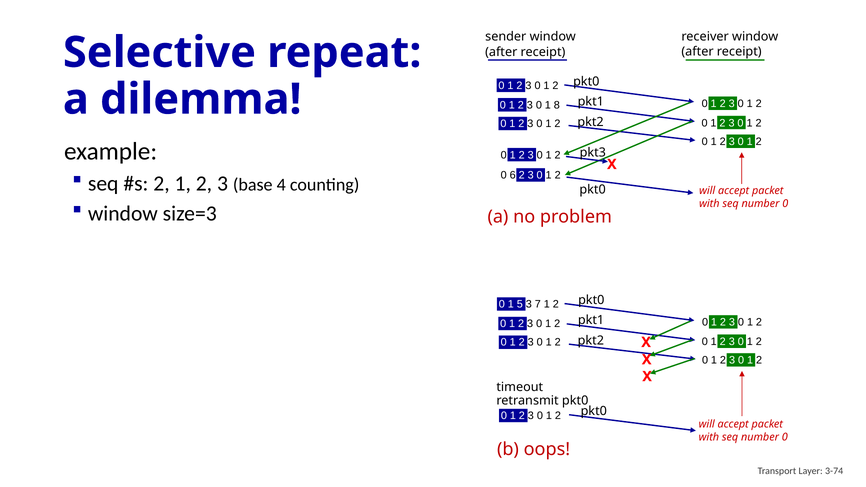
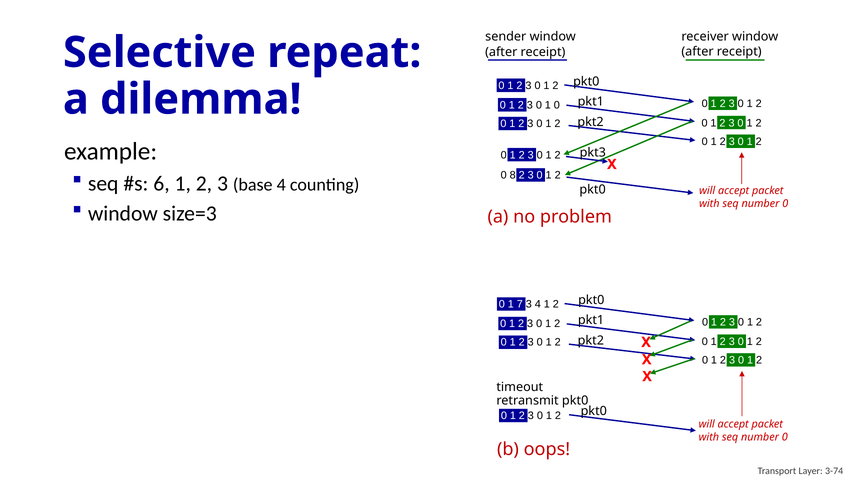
1 8: 8 -> 0 (557, 105)
6: 6 -> 8 (513, 175)
2: 2 -> 6 (161, 184)
5: 5 -> 7 (520, 304)
3 7: 7 -> 4 (538, 304)
